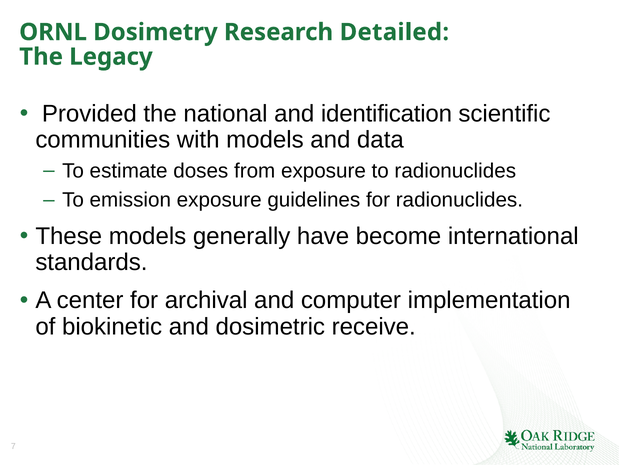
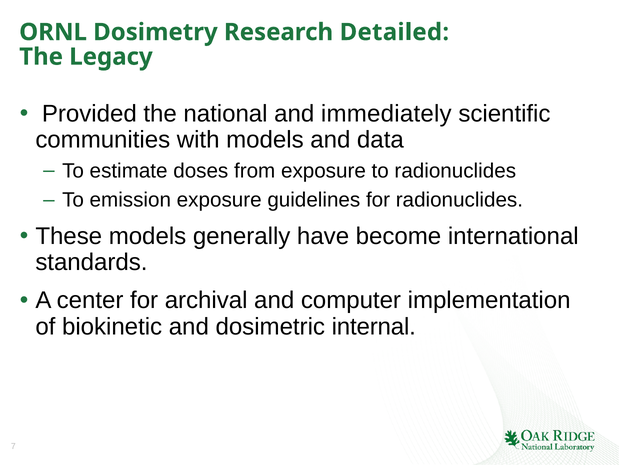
identification: identification -> immediately (386, 114)
receive: receive -> internal (374, 326)
